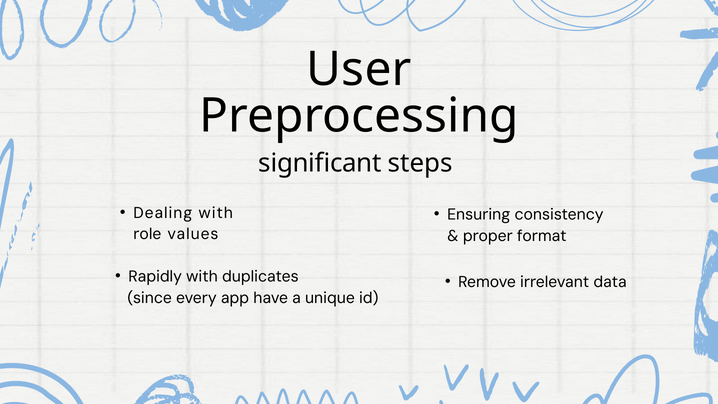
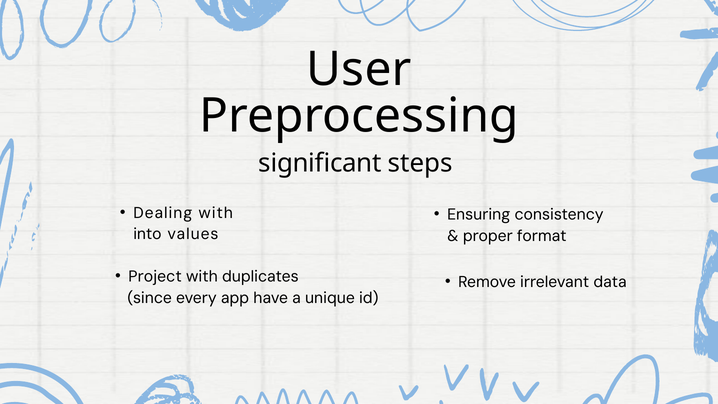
role: role -> into (147, 234)
Rapidly: Rapidly -> Project (155, 277)
